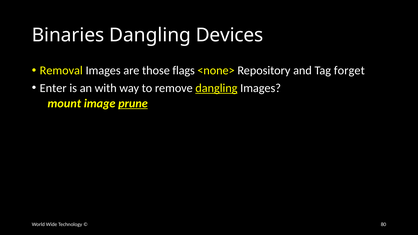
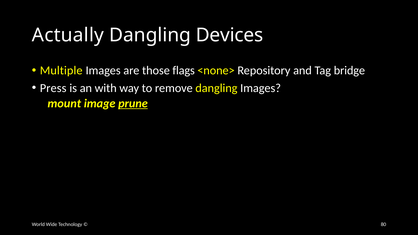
Binaries: Binaries -> Actually (68, 35)
Removal: Removal -> Multiple (61, 71)
forget: forget -> bridge (349, 71)
Enter: Enter -> Press (53, 88)
dangling underline: present -> none (216, 88)
